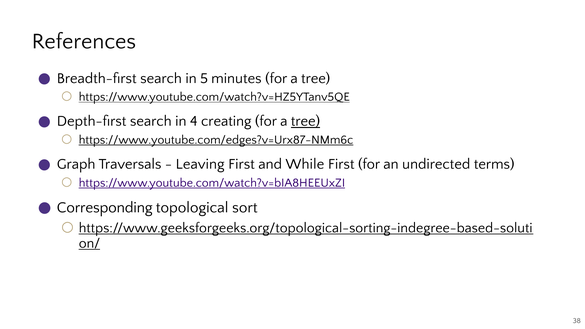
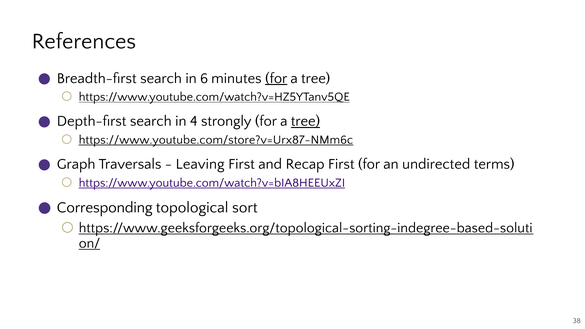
5: 5 -> 6 (204, 78)
for underline: none -> present (276, 78)
creating: creating -> strongly (226, 121)
https://www.youtube.com/edges?v=Urx87-NMm6c: https://www.youtube.com/edges?v=Urx87-NMm6c -> https://www.youtube.com/store?v=Urx87-NMm6c (216, 140)
While: While -> Recap (305, 164)
